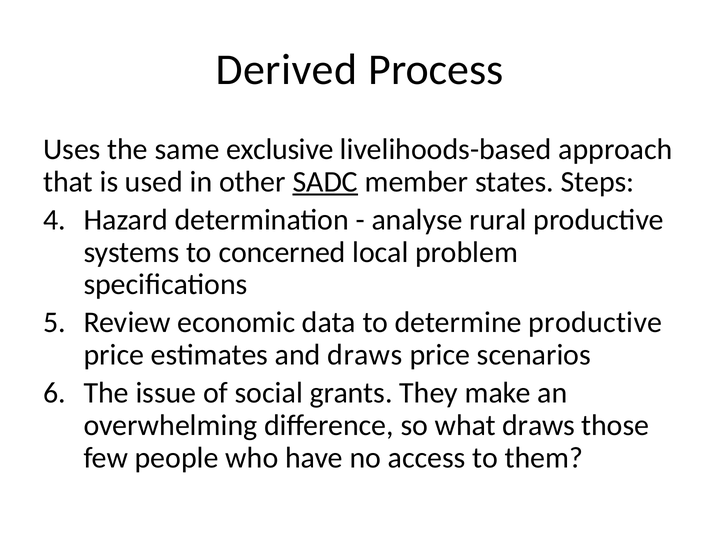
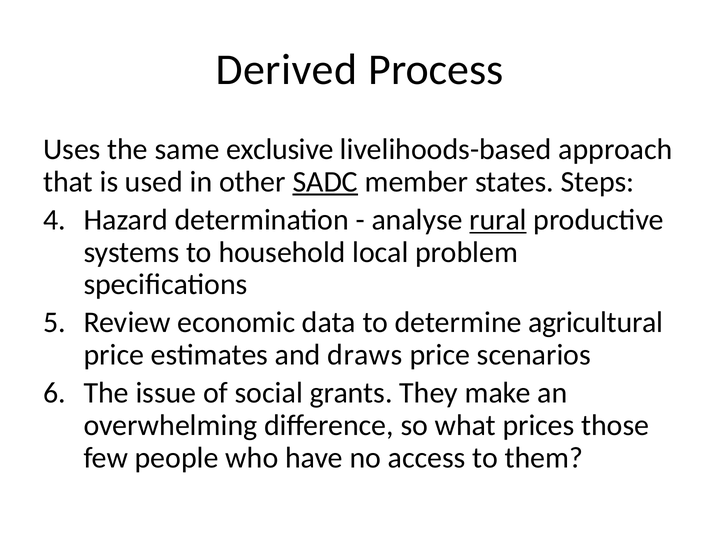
rural underline: none -> present (498, 220)
concerned: concerned -> household (282, 252)
determine productive: productive -> agricultural (596, 323)
what draws: draws -> prices (539, 426)
